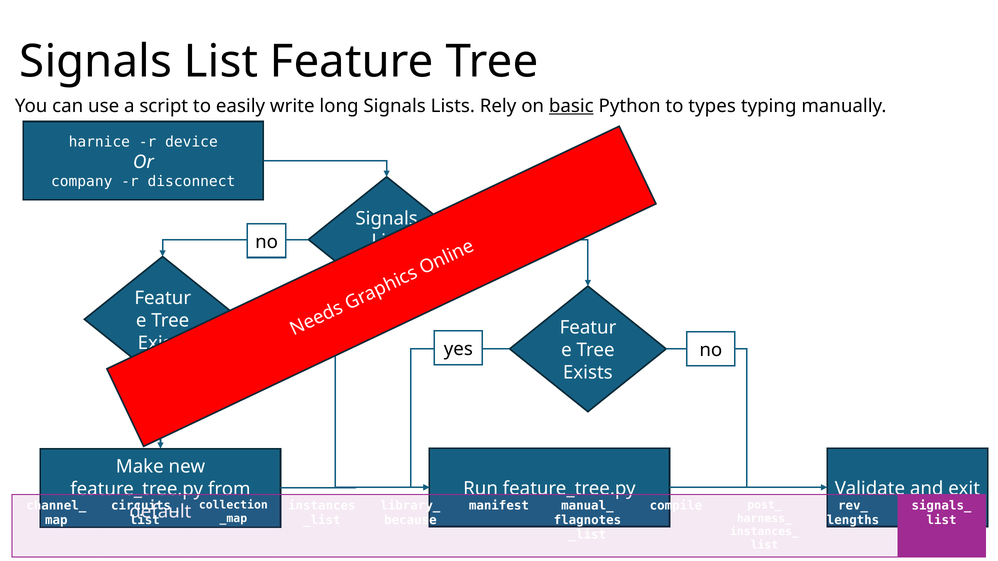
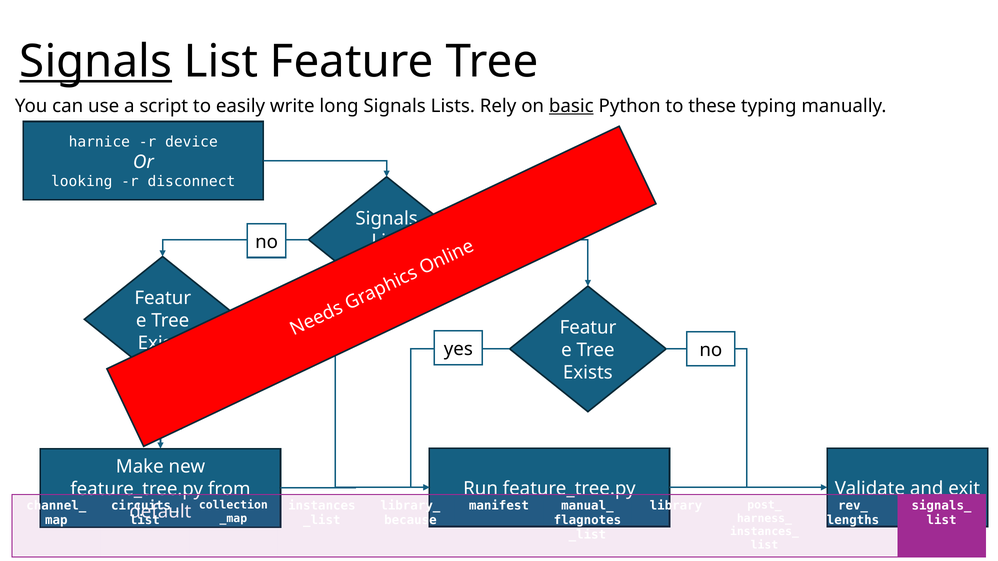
Signals underline: none -> present (96, 62)
types: types -> these (712, 106)
company: company -> looking (82, 182)
compile: compile -> library (676, 506)
